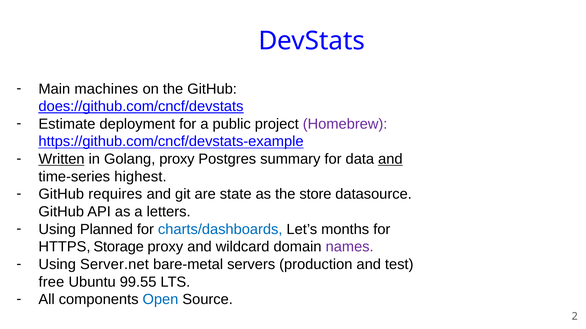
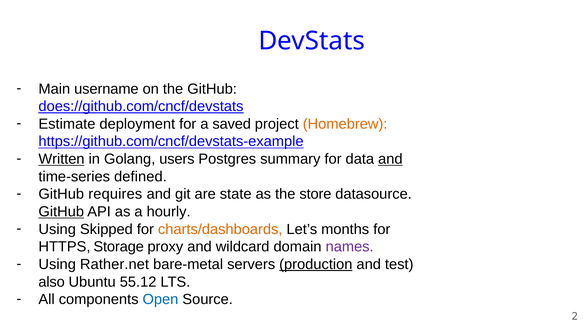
machines: machines -> username (106, 89)
public: public -> saved (232, 124)
Homebrew colour: purple -> orange (345, 124)
Golang proxy: proxy -> users (177, 159)
highest: highest -> defined (140, 177)
GitHub underline: none -> present (61, 212)
letters: letters -> hourly (169, 212)
Planned: Planned -> Skipped (106, 230)
charts/dashboards colour: blue -> orange (220, 230)
Server.net: Server.net -> Rather.net (114, 265)
production underline: none -> present (316, 265)
free: free -> also (52, 282)
99.55: 99.55 -> 55.12 (138, 282)
